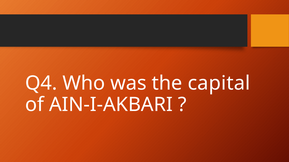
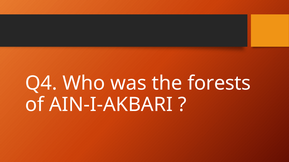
capital: capital -> forests (219, 83)
